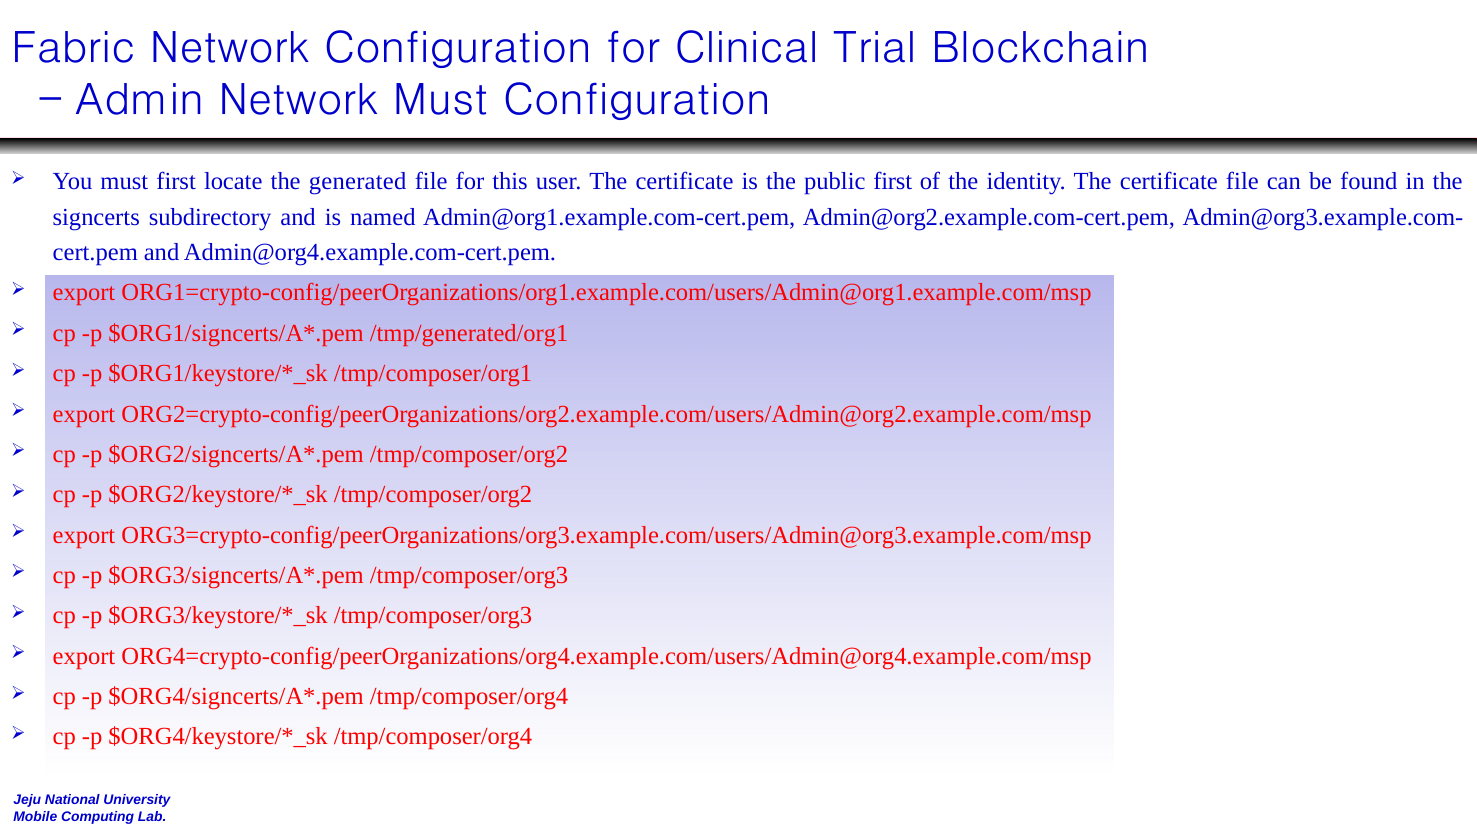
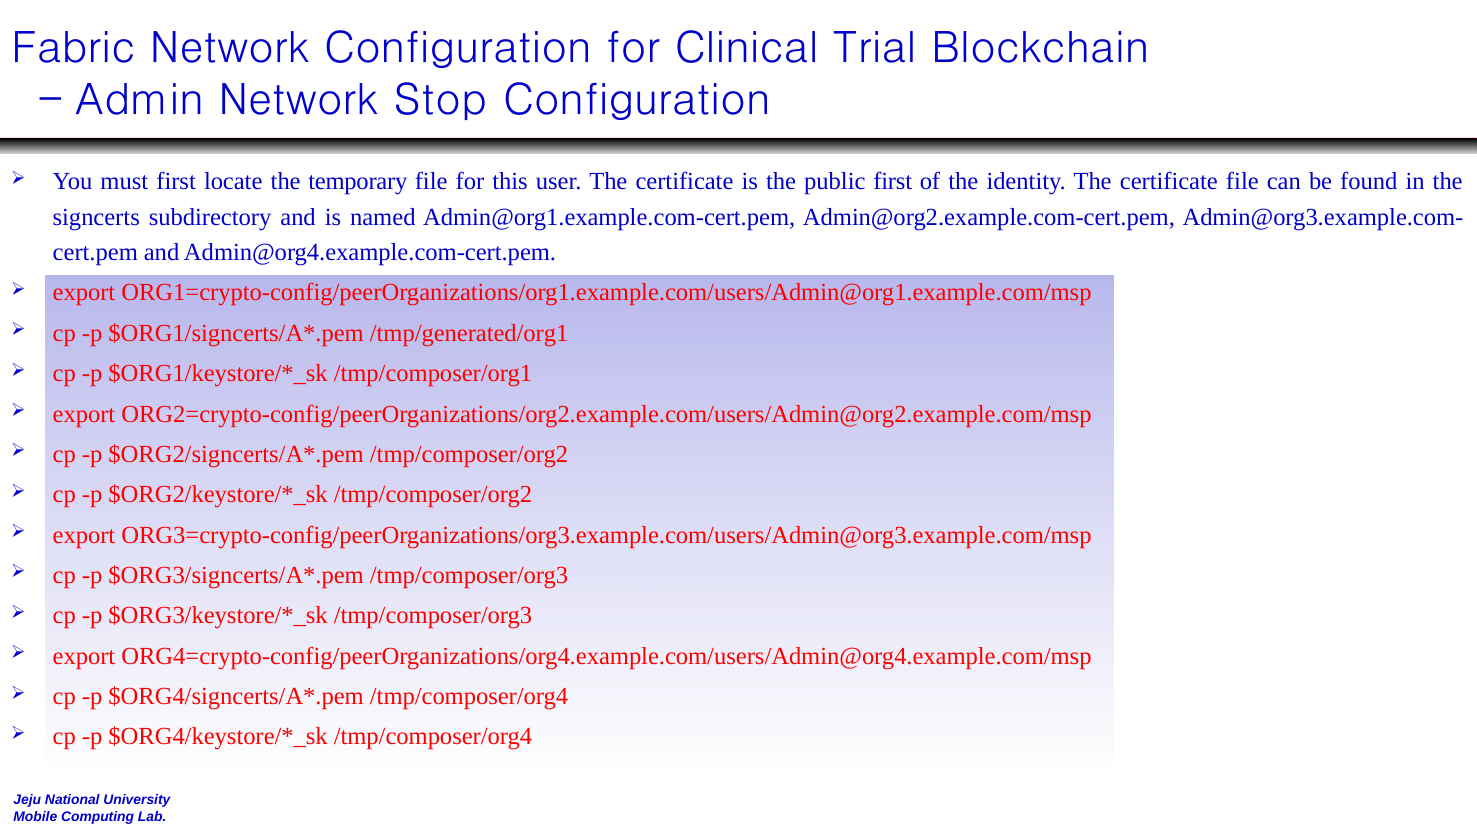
Network Must: Must -> Stop (440, 100)
generated: generated -> temporary (358, 182)
